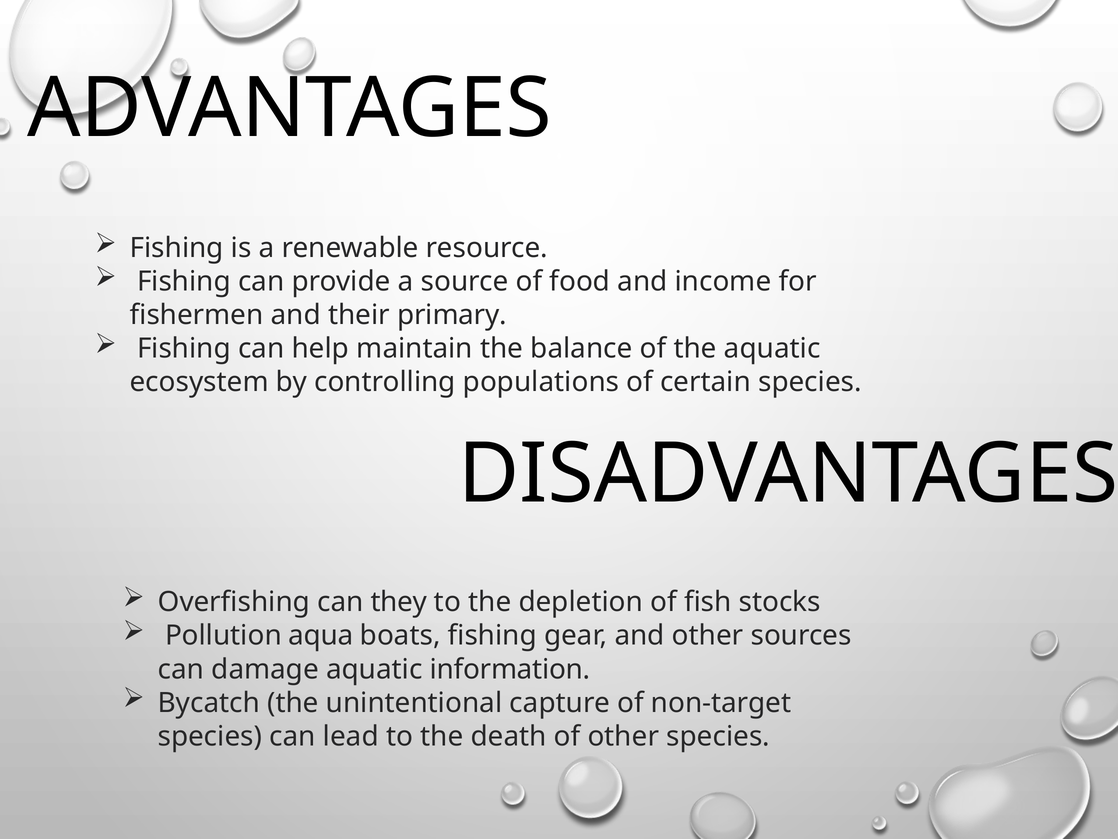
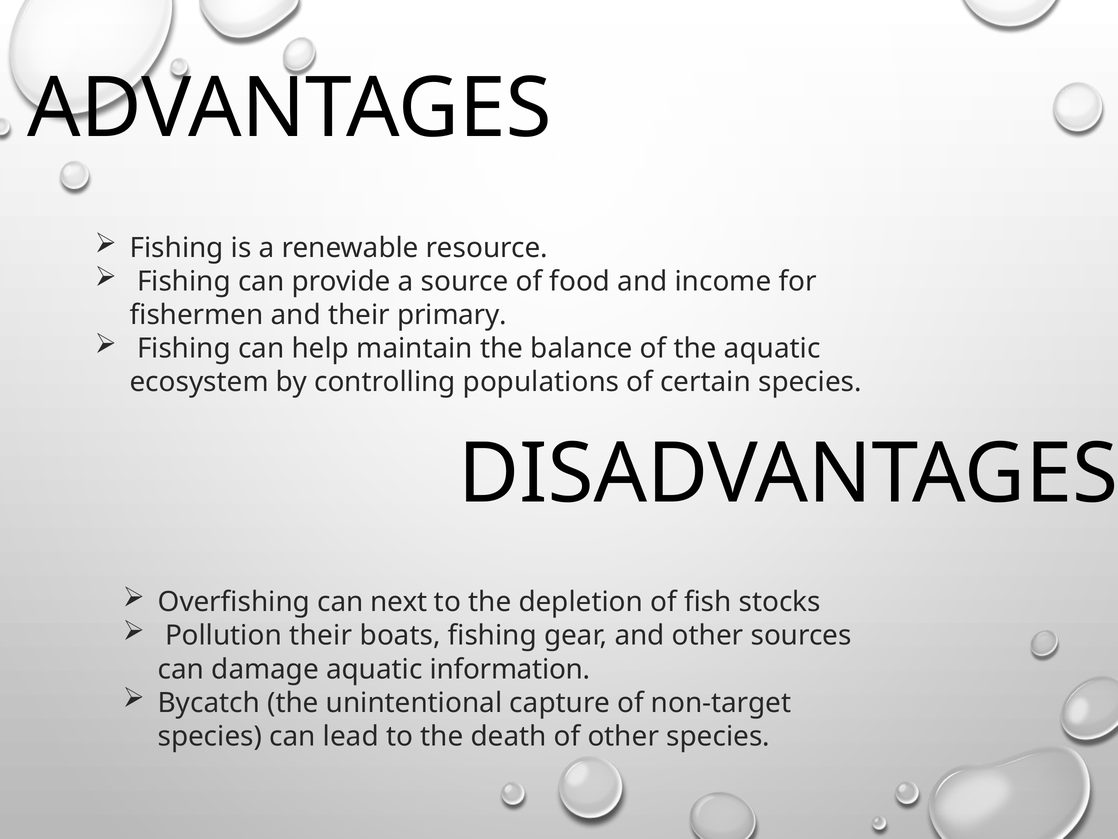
they: they -> next (399, 602)
Pollution aqua: aqua -> their (321, 635)
